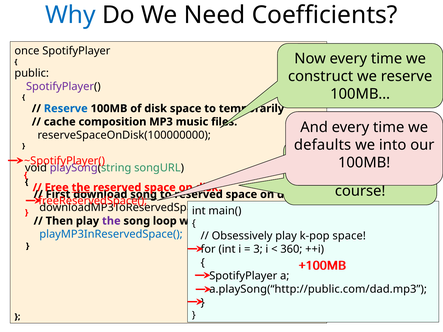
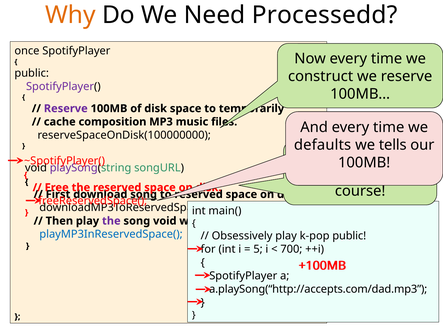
Why colour: blue -> orange (70, 15)
Coefficients: Coefficients -> Processedd (325, 15)
Reserve colour: blue -> purple (66, 109)
into: into -> tells (393, 145)
the underline: present -> none (81, 188)
song loop: loop -> void (165, 221)
k-pop space: space -> public (349, 236)
3: 3 -> 5 (258, 249)
360: 360 -> 700 (291, 249)
a.playSong(“http://public.com/dad.mp3: a.playSong(“http://public.com/dad.mp3 -> a.playSong(“http://accepts.com/dad.mp3 (318, 289)
